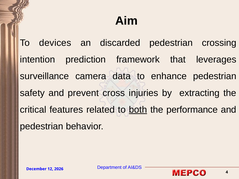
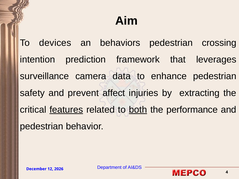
discarded: discarded -> behaviors (120, 43)
cross: cross -> affect (114, 93)
features underline: none -> present (66, 110)
